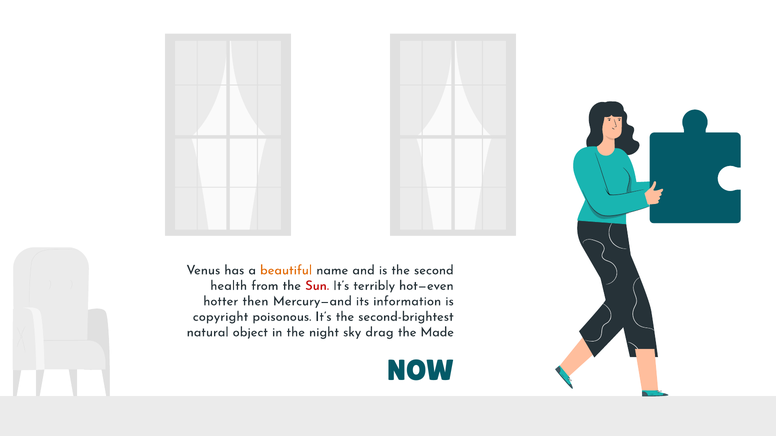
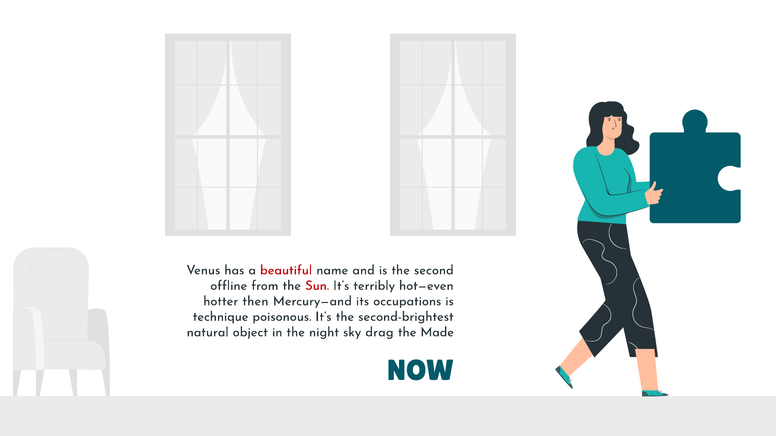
beautiful colour: orange -> red (286, 270)
health: health -> offline (229, 286)
information: information -> occupations (407, 301)
copyright: copyright -> technique (221, 317)
